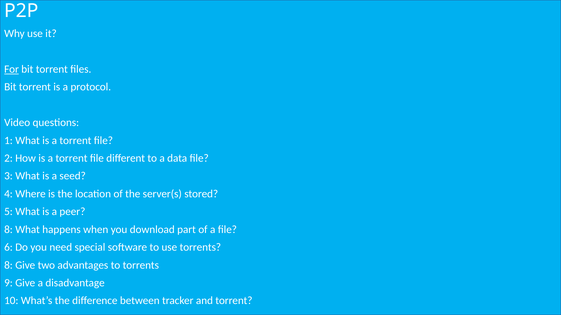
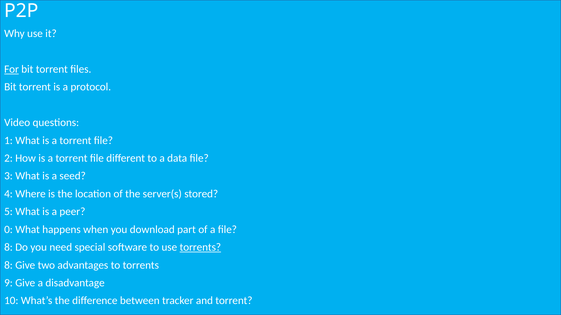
8: 8 -> 0 (8, 230)
6: 6 -> 8 (8, 248)
torrents underline: none -> present (200, 248)
